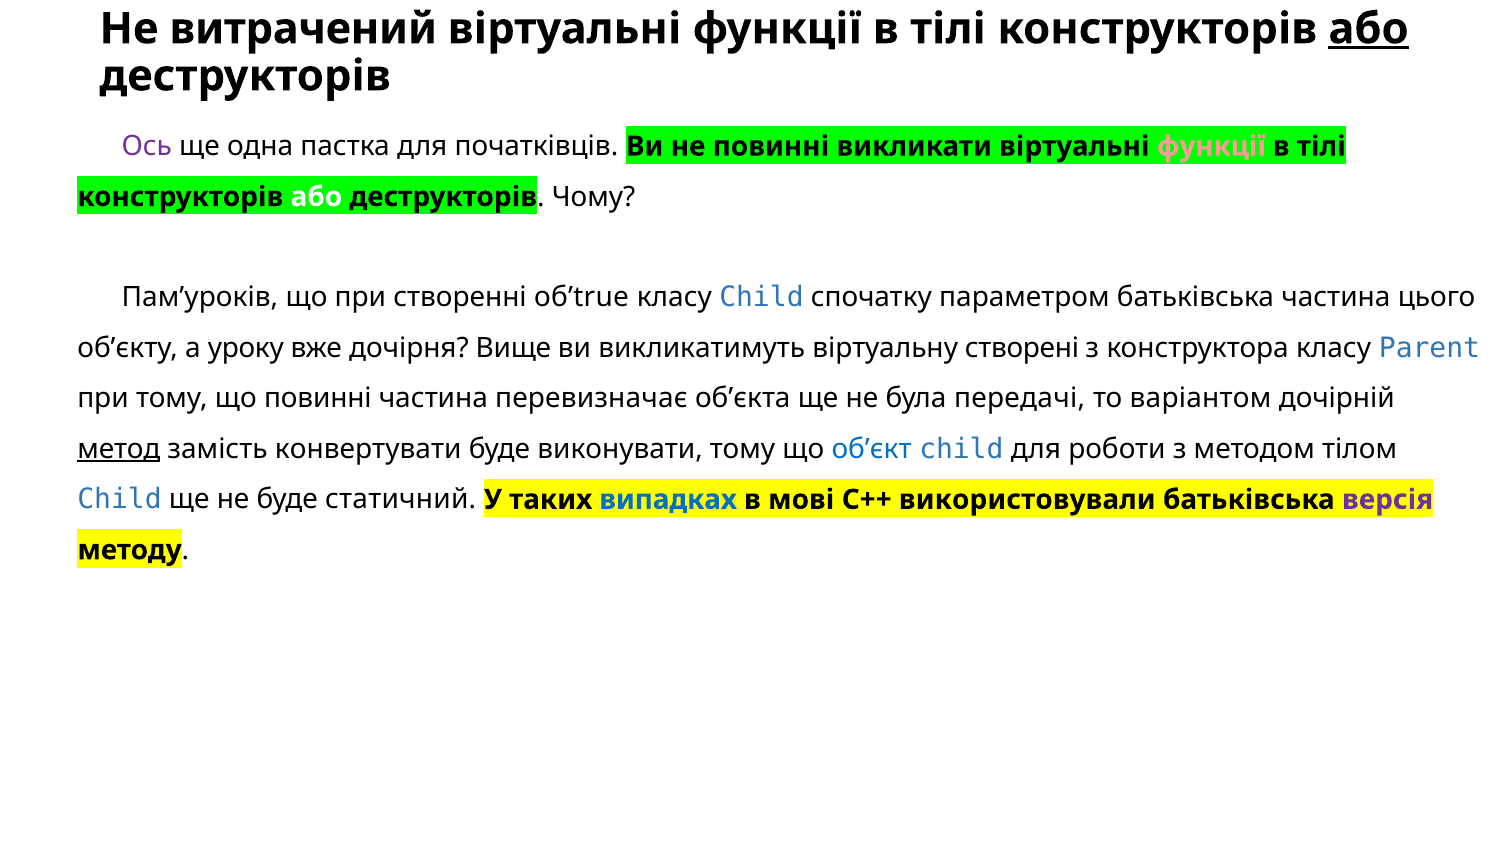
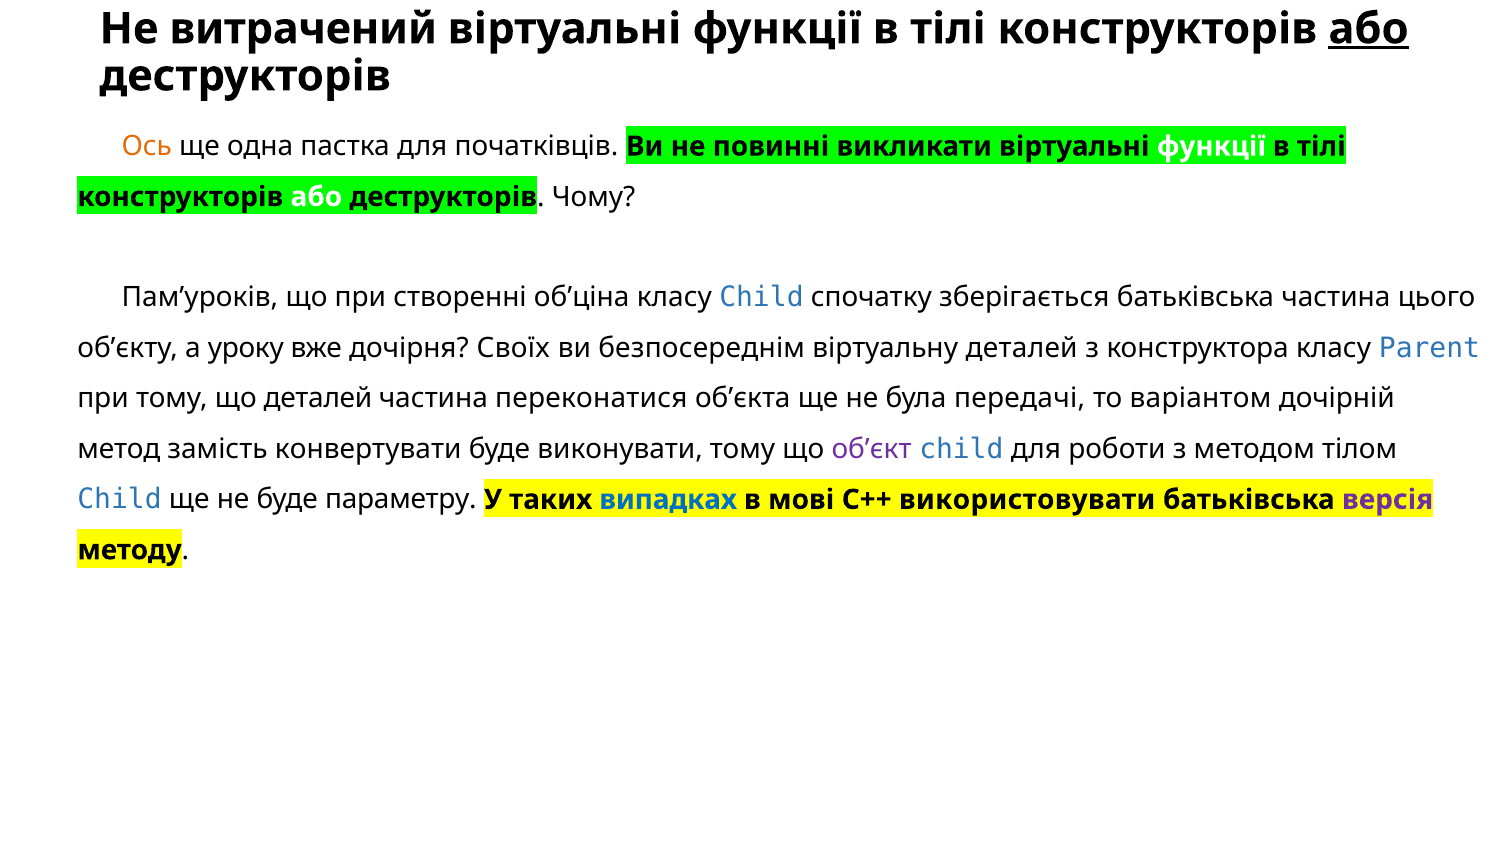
Ось colour: purple -> orange (147, 146)
функції colour: pink -> white (1211, 146)
об’true: об’true -> об’ціна (582, 298)
параметром: параметром -> зберігається (1024, 298)
Вище: Вище -> Своїх (513, 348)
викликатимуть: викликатимуть -> безпосереднім (702, 348)
віртуальну створені: створені -> деталей (1022, 348)
що повинні: повинні -> деталей (318, 399)
перевизначає: перевизначає -> переконатися (591, 399)
метод underline: present -> none (119, 449)
об’єкт colour: blue -> purple (872, 449)
статичний: статичний -> параметру (401, 500)
використовували: використовували -> використовувати (1027, 500)
